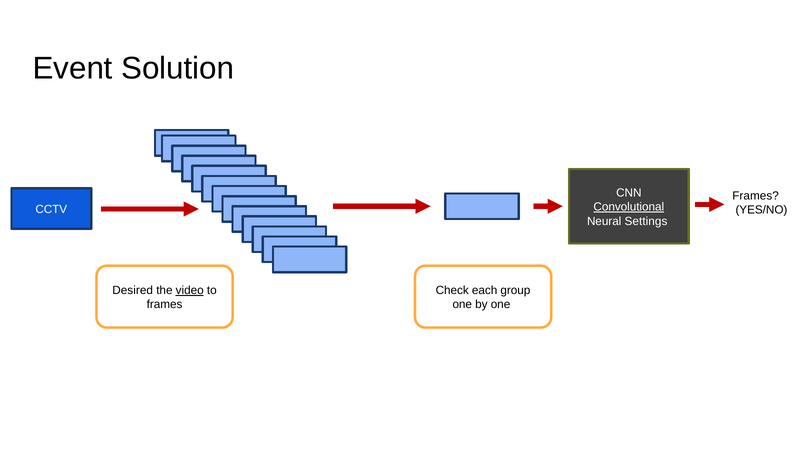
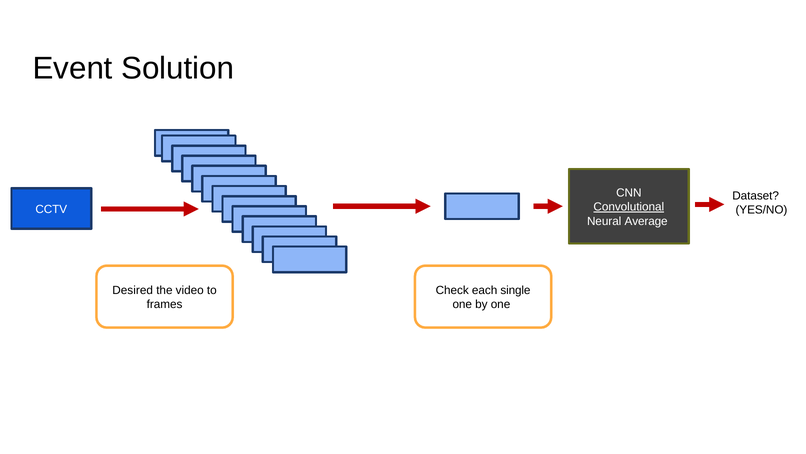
Frames: Frames -> Dataset (756, 195)
Settings: Settings -> Average (646, 221)
video underline: present -> none (190, 290)
group: group -> single (515, 290)
